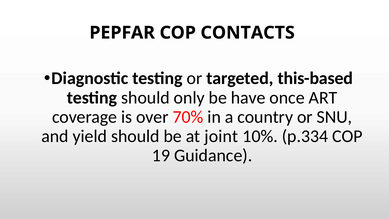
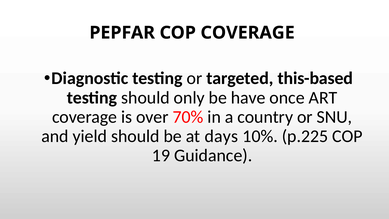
COP CONTACTS: CONTACTS -> COVERAGE (248, 33)
joint: joint -> days (221, 136)
p.334: p.334 -> p.225 (305, 136)
